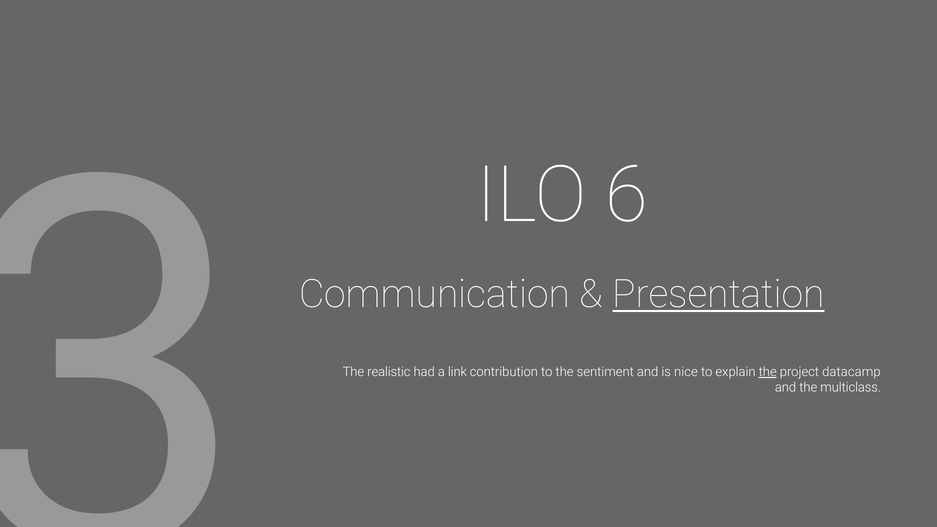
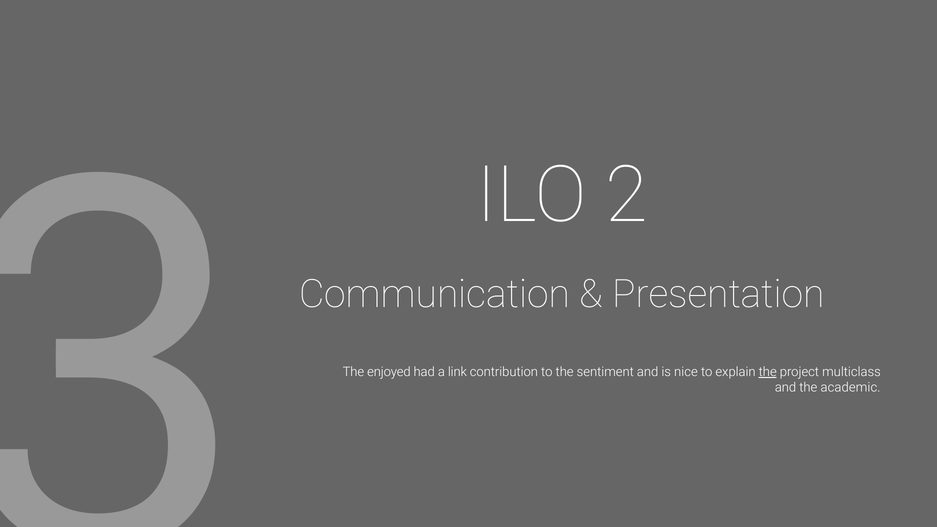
6: 6 -> 2 (627, 196)
Presentation underline: present -> none (718, 294)
realistic: realistic -> enjoyed (389, 372)
datacamp: datacamp -> multiclass (851, 372)
multiclass: multiclass -> academic (851, 387)
